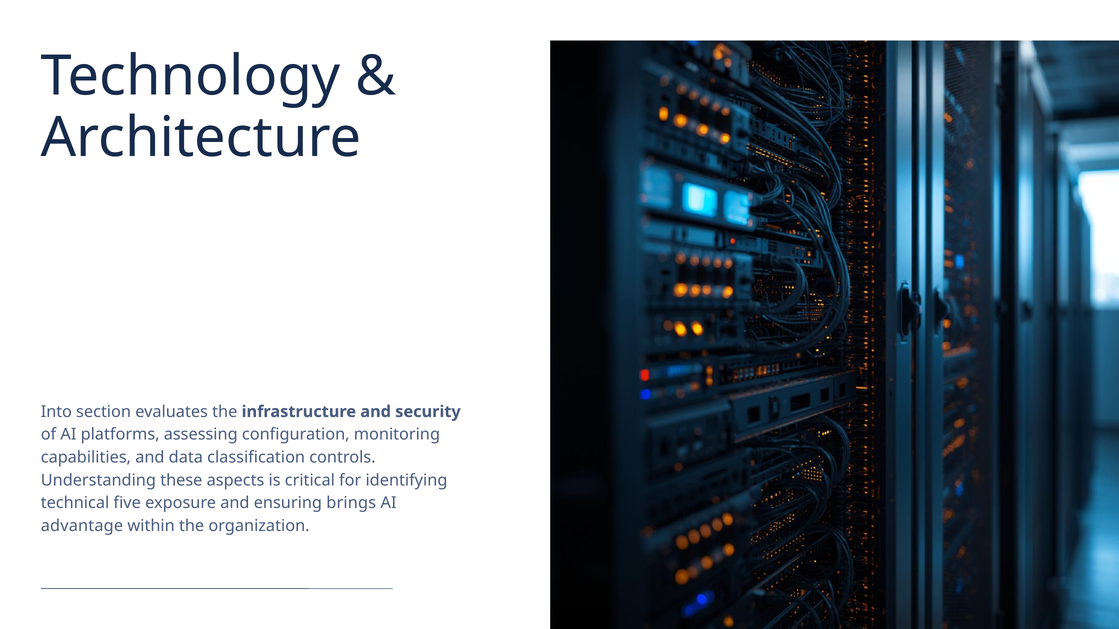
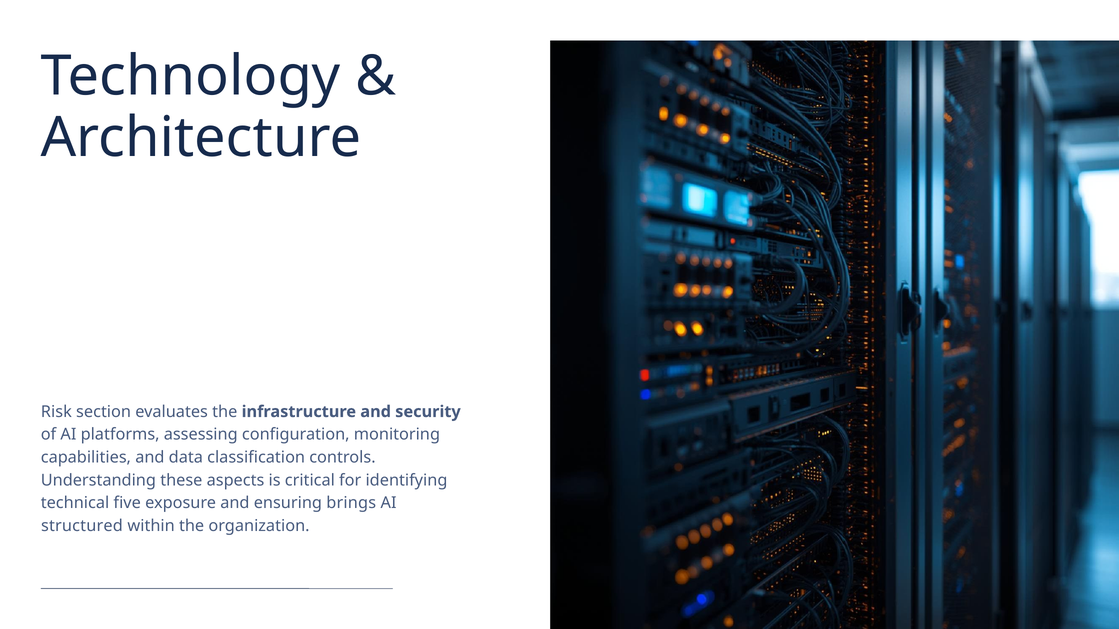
Into: Into -> Risk (56, 412)
advantage: advantage -> structured (82, 526)
